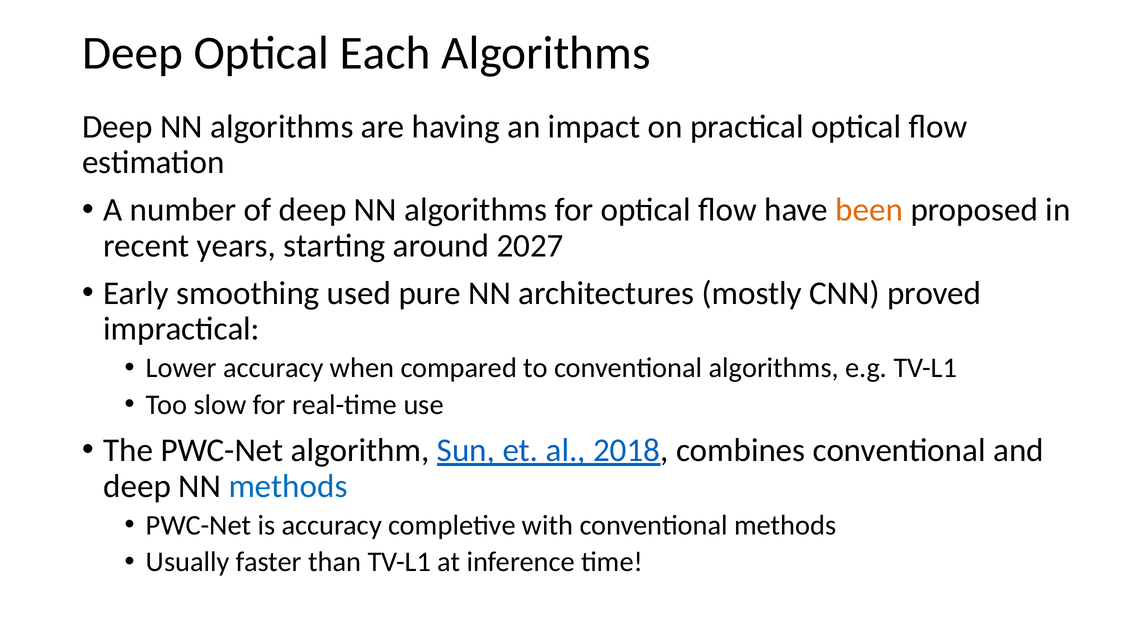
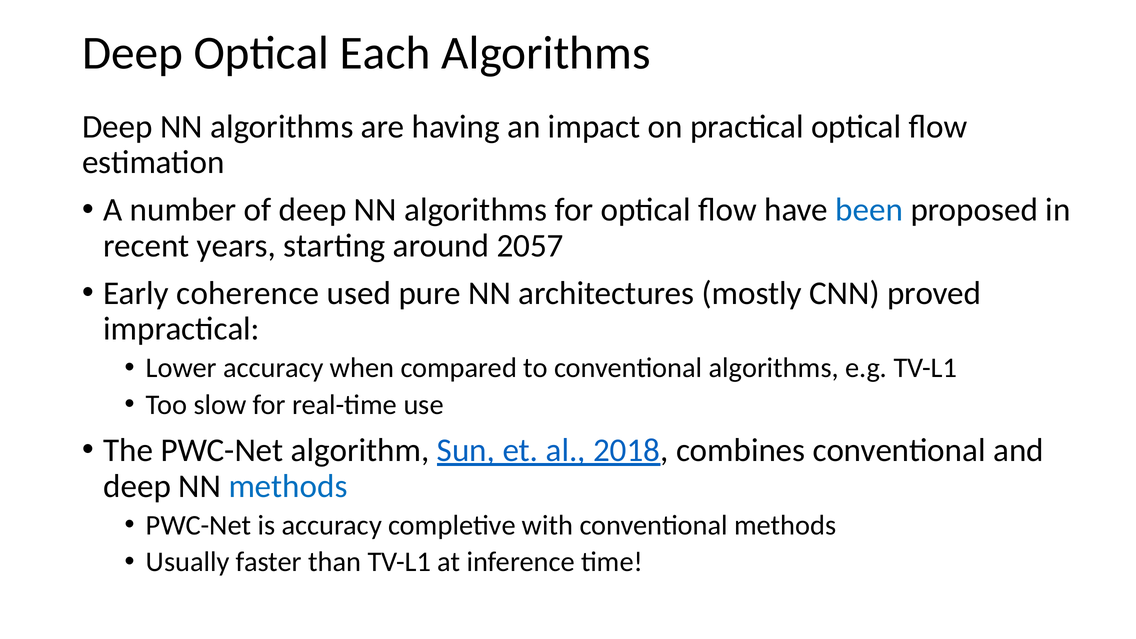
been colour: orange -> blue (869, 210)
2027: 2027 -> 2057 (530, 246)
smoothing: smoothing -> coherence (248, 293)
